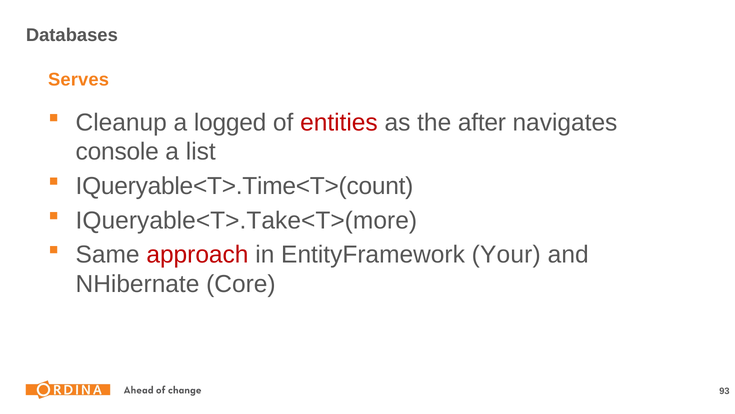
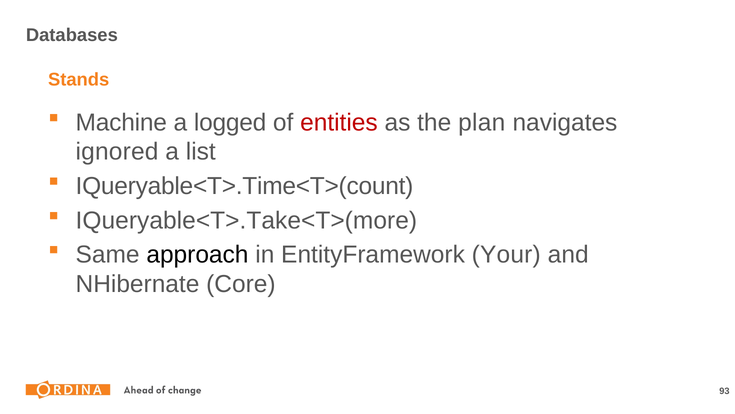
Serves: Serves -> Stands (79, 80)
Cleanup: Cleanup -> Machine (121, 122)
after: after -> plan (482, 122)
console: console -> ignored (117, 152)
approach colour: red -> black (197, 255)
